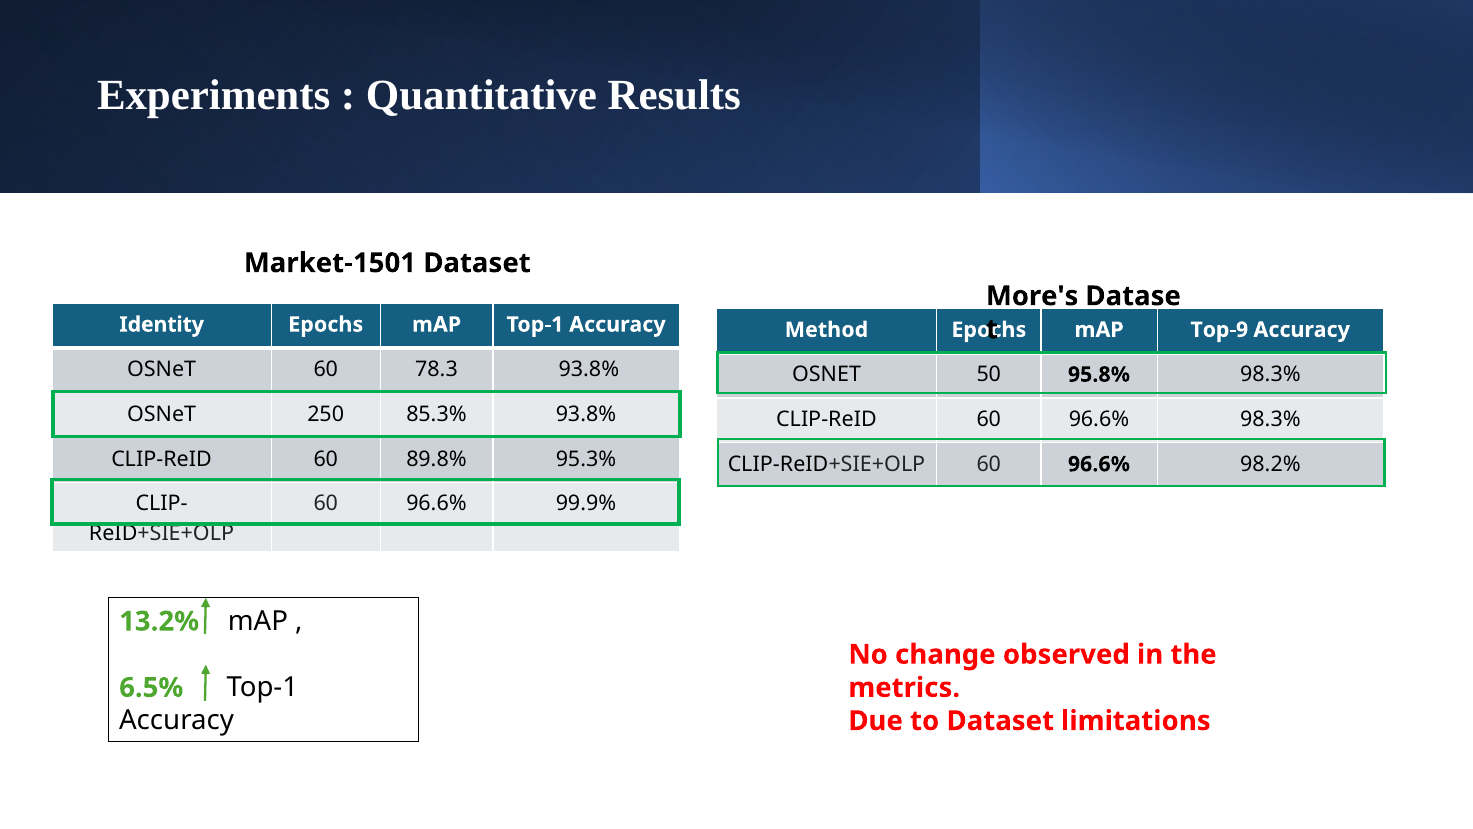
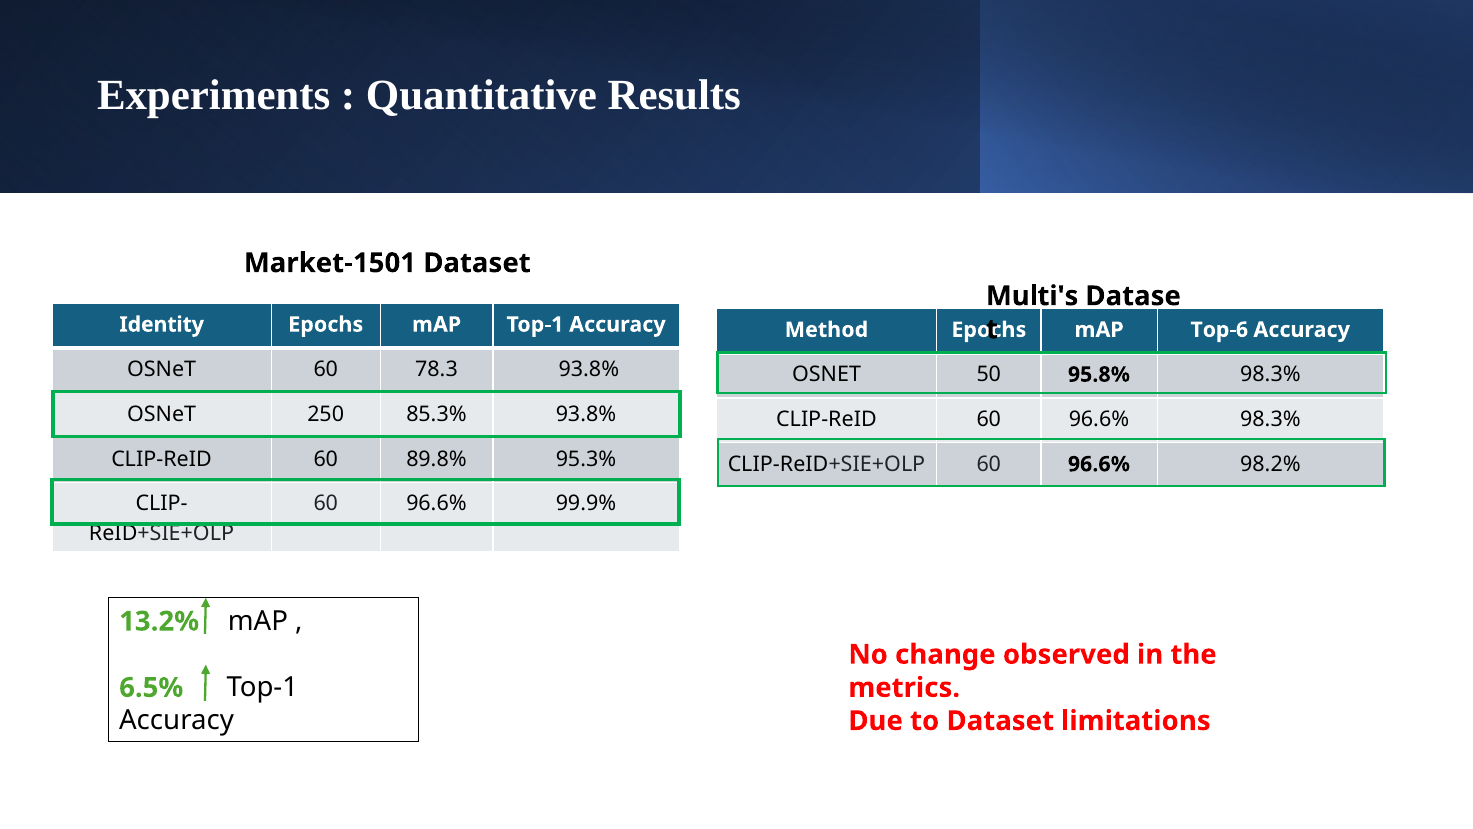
More's: More's -> Multi's (1032, 296)
Top-9: Top-9 -> Top-6 (1219, 330)
